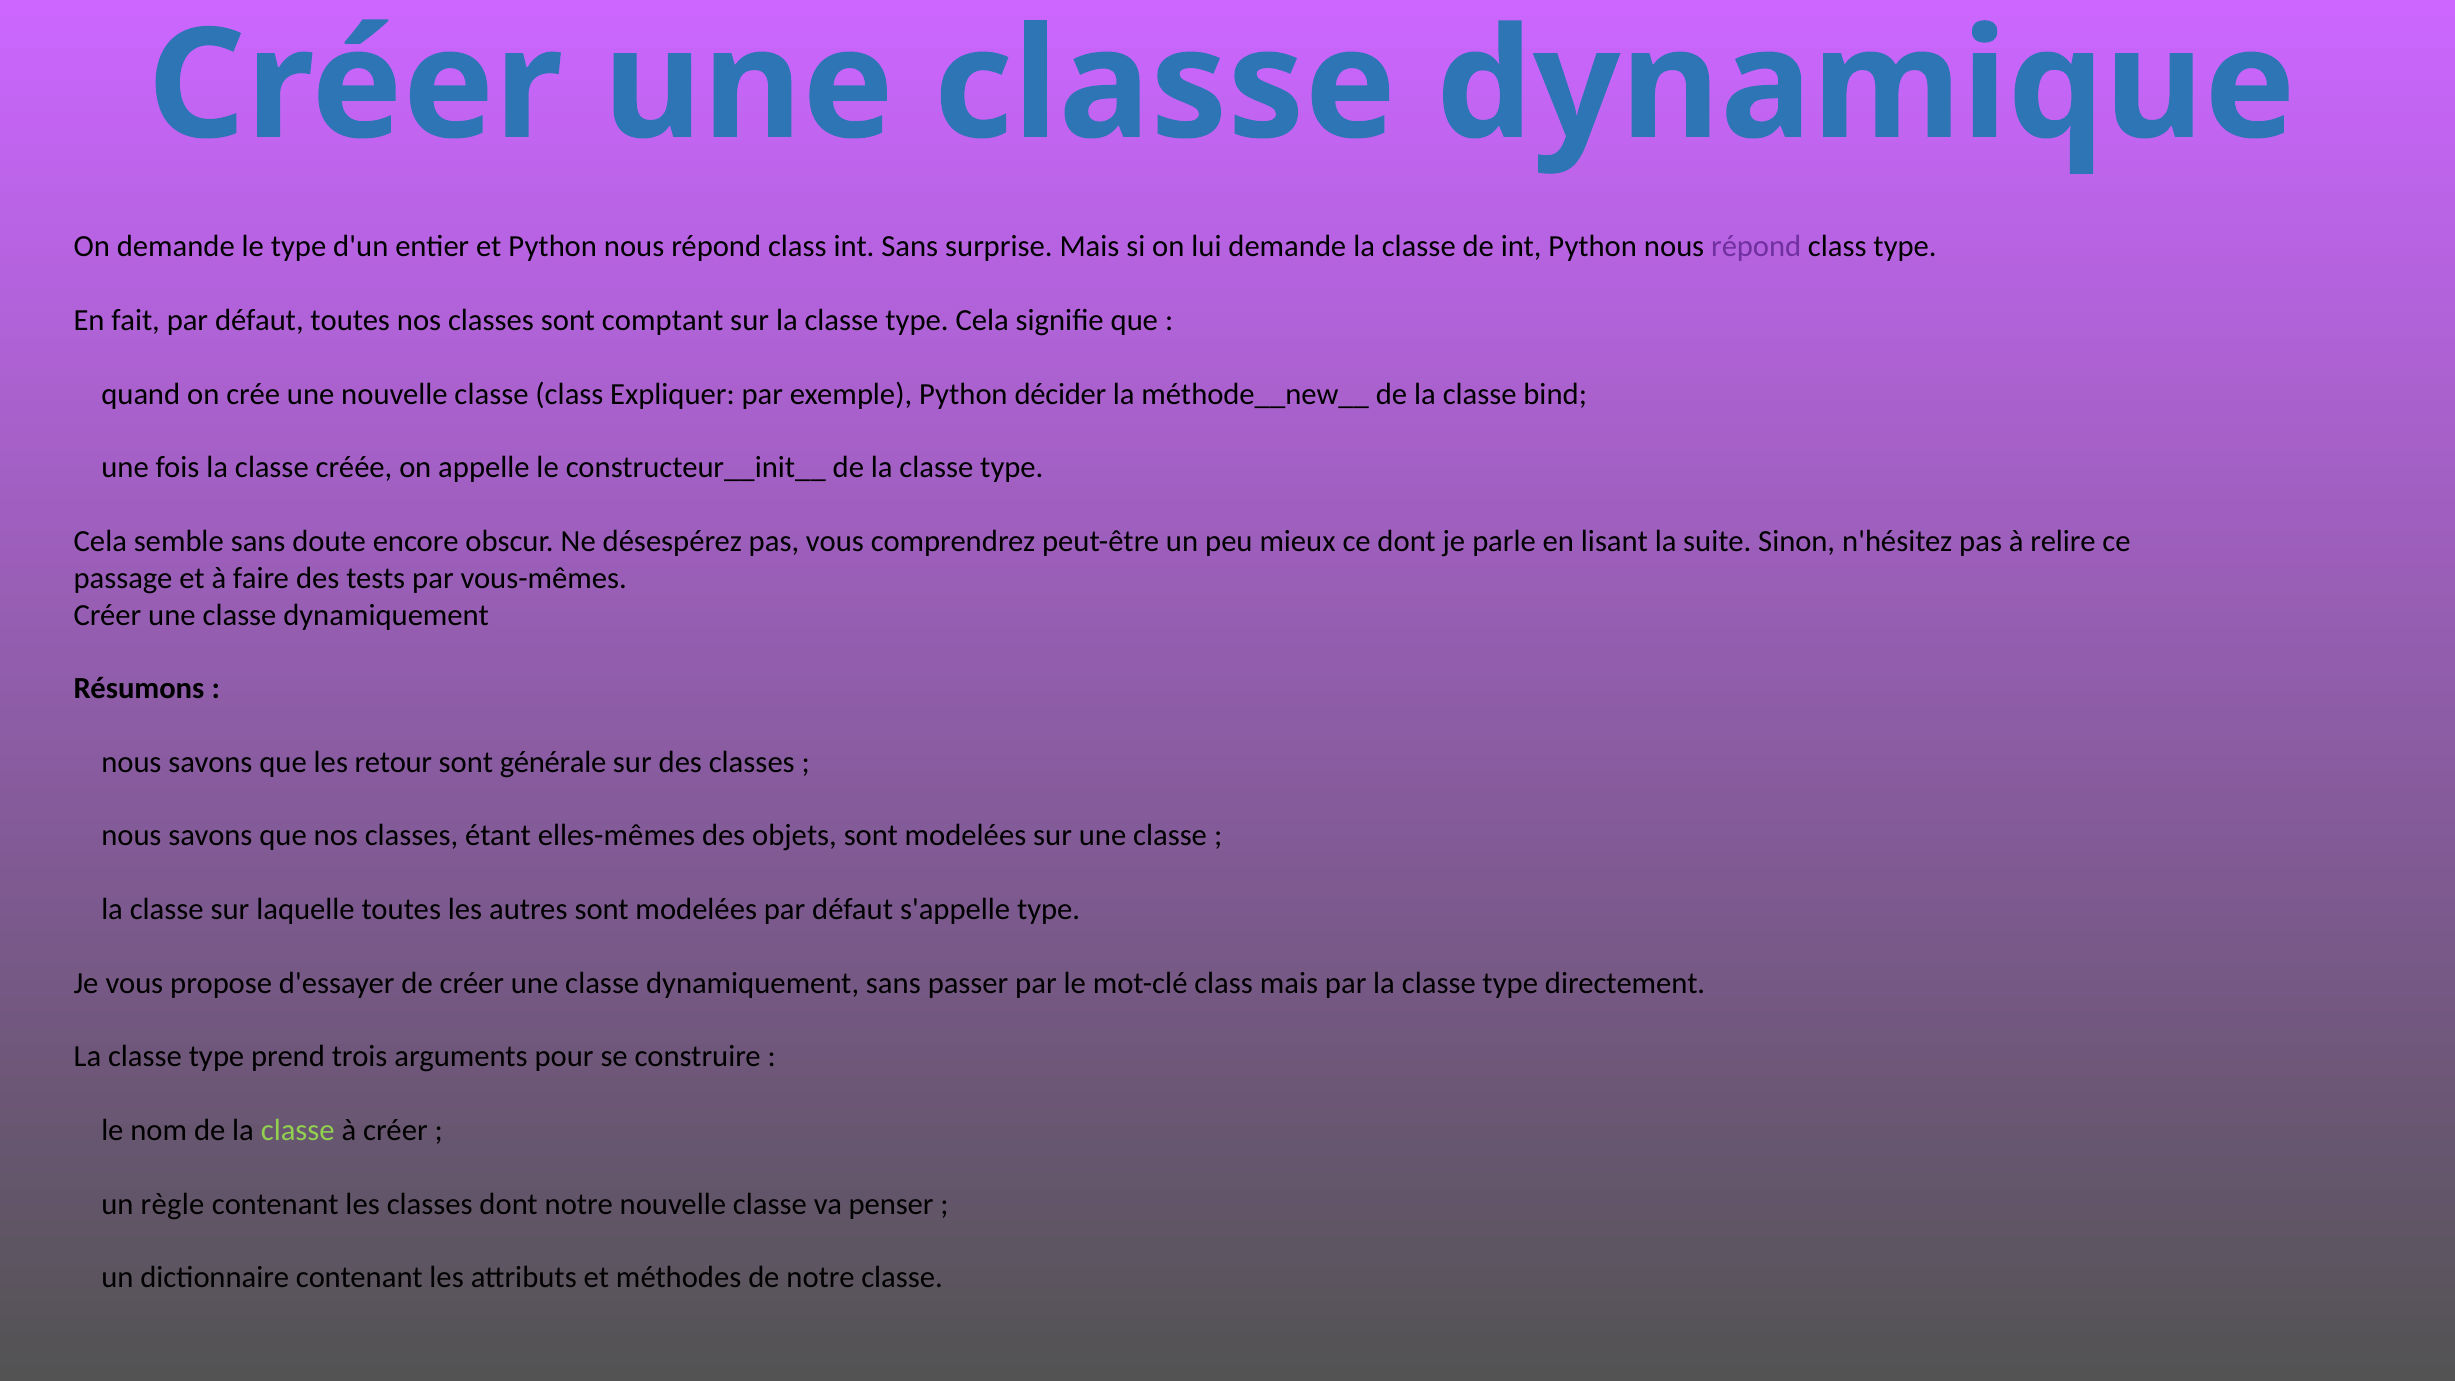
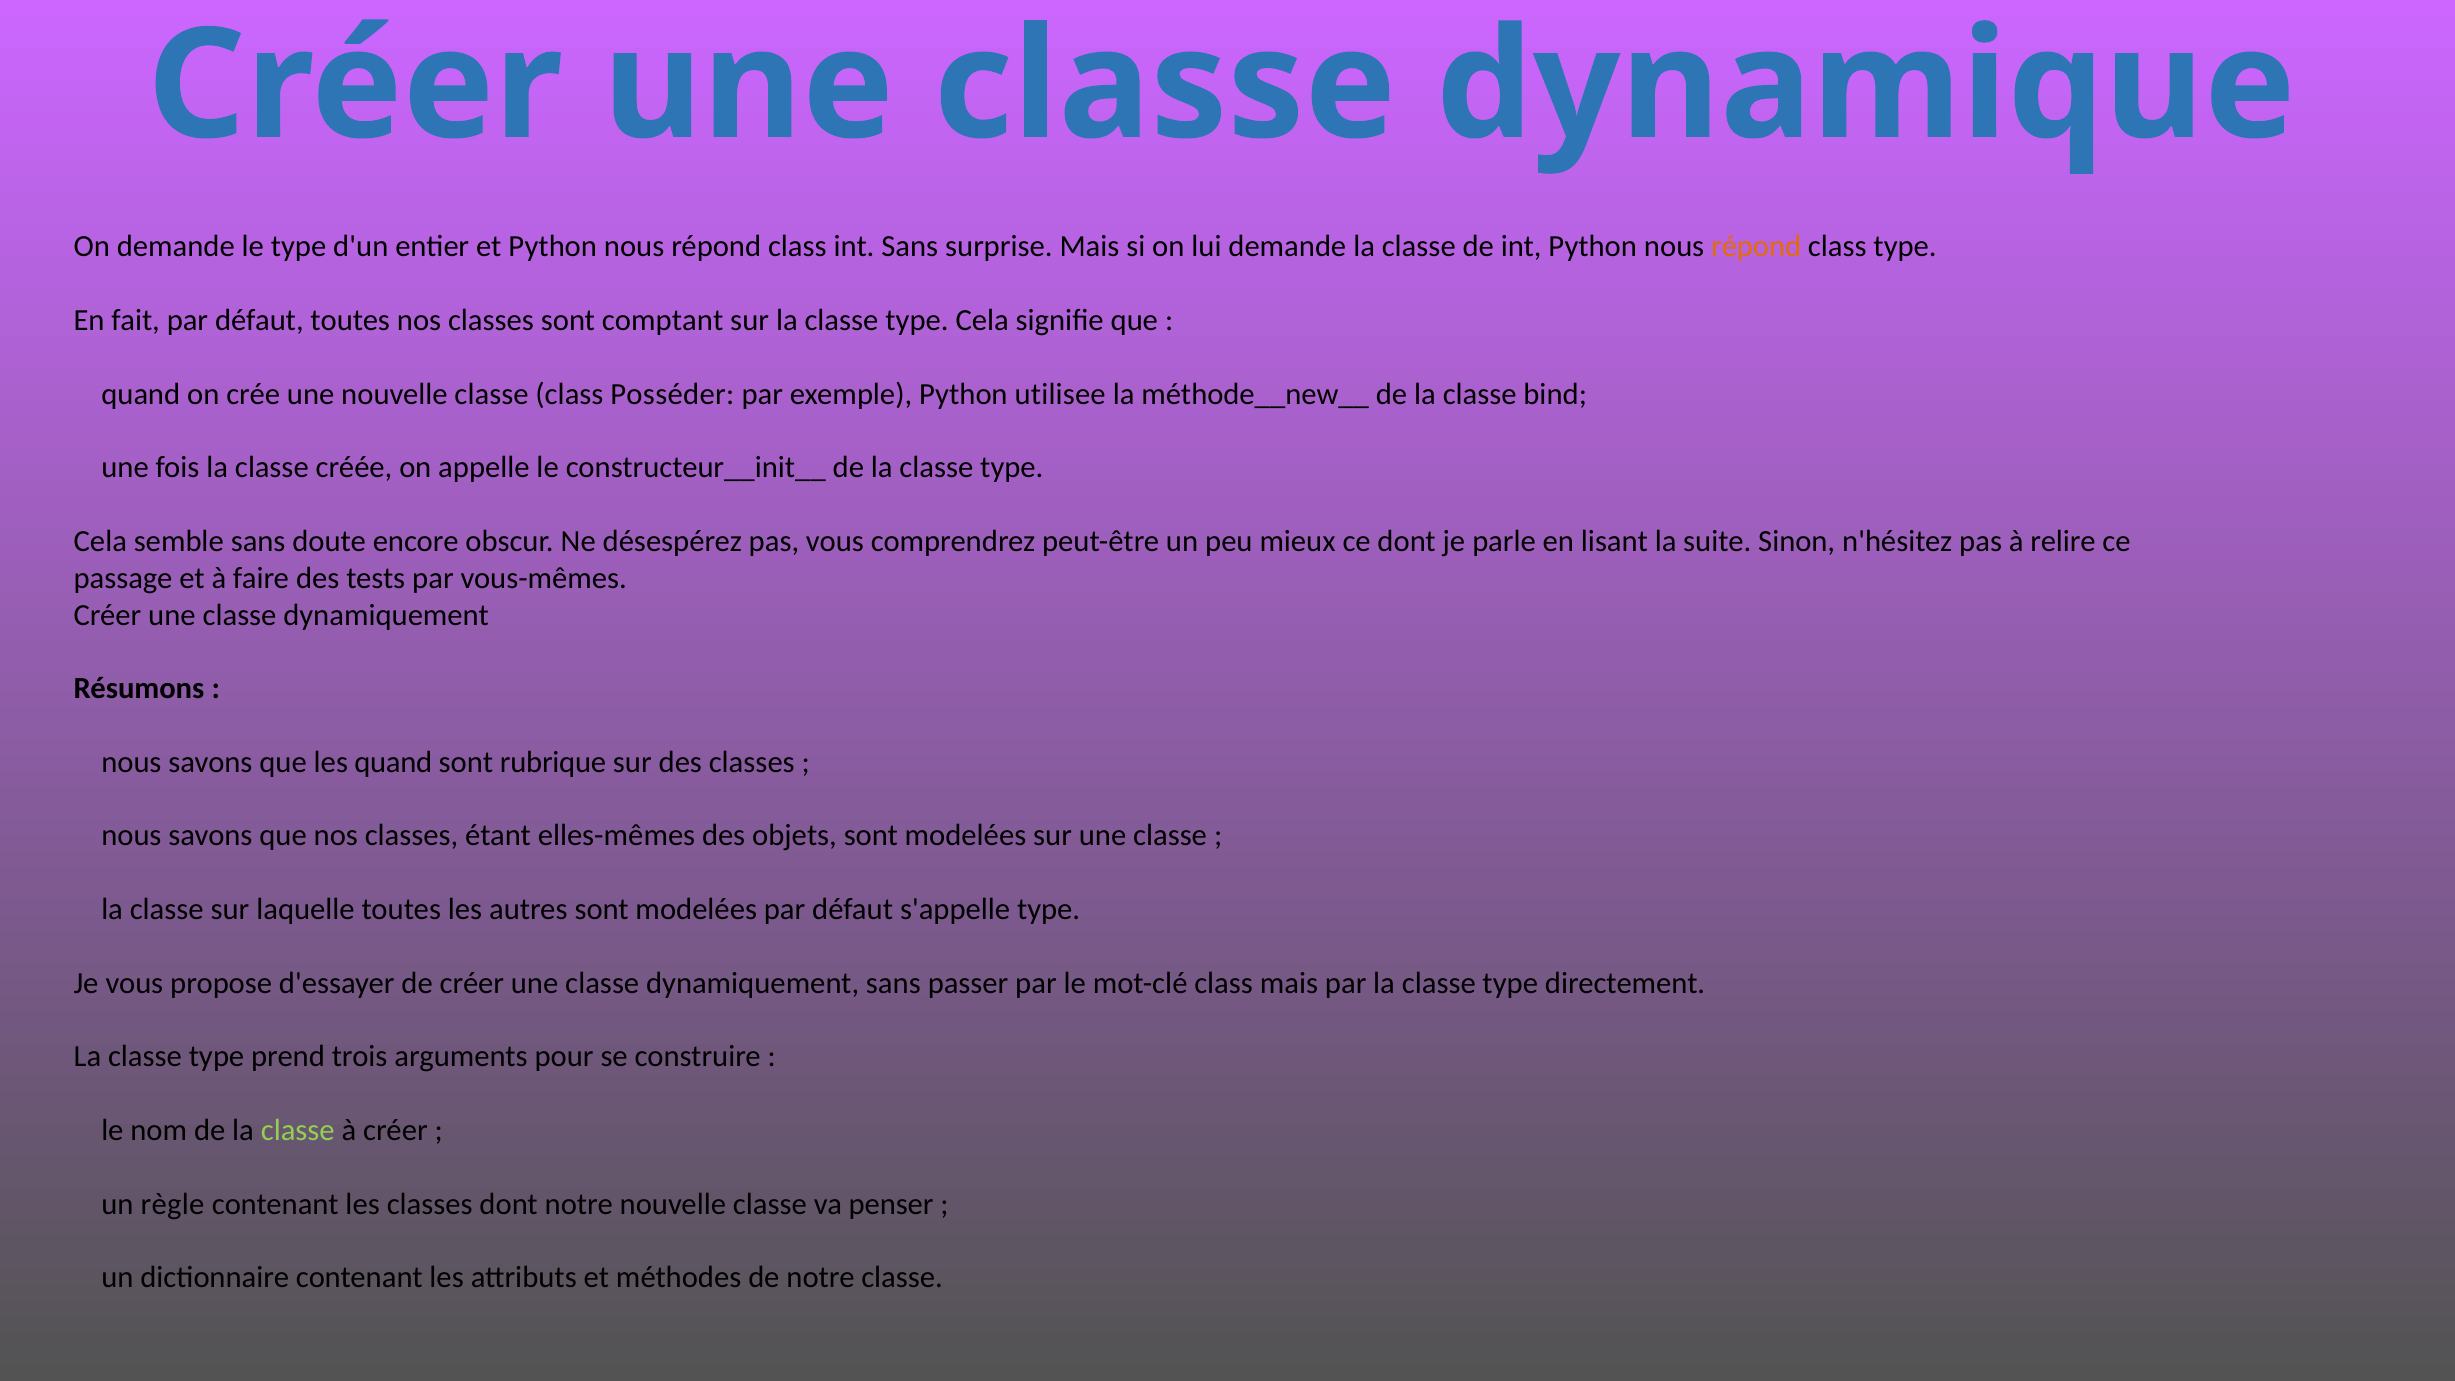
répond colour: purple -> orange (1756, 247)
Expliquer: Expliquer -> Posséder (672, 394)
décider: décider -> utilisee (1060, 394)
les retour: retour -> quand (393, 762)
générale: générale -> rubrique (553, 762)
